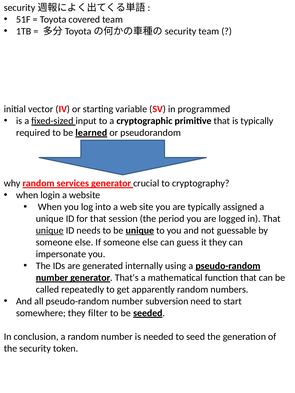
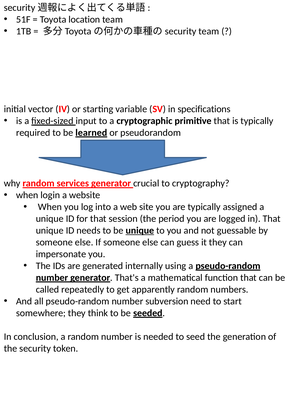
covered: covered -> location (84, 19)
programmed: programmed -> specifications (204, 109)
unique underline: present -> none (50, 231)
filter: filter -> think (98, 313)
